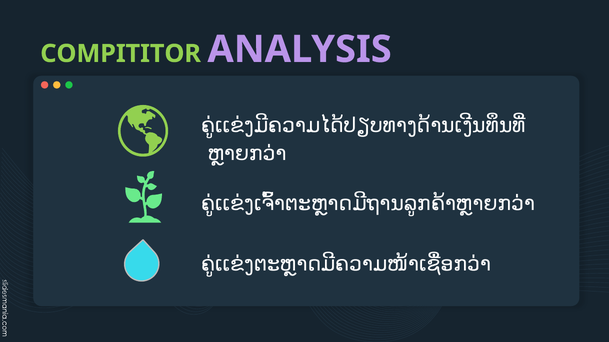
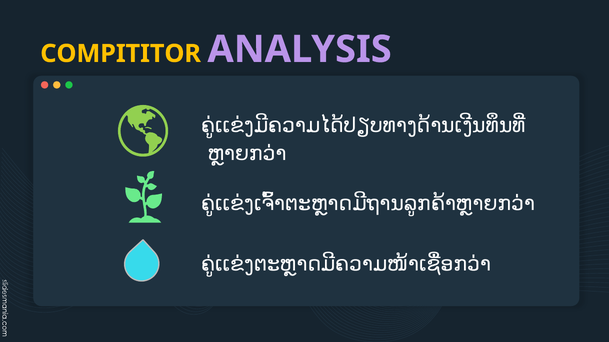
COMPITITOR colour: light green -> yellow (121, 54)
